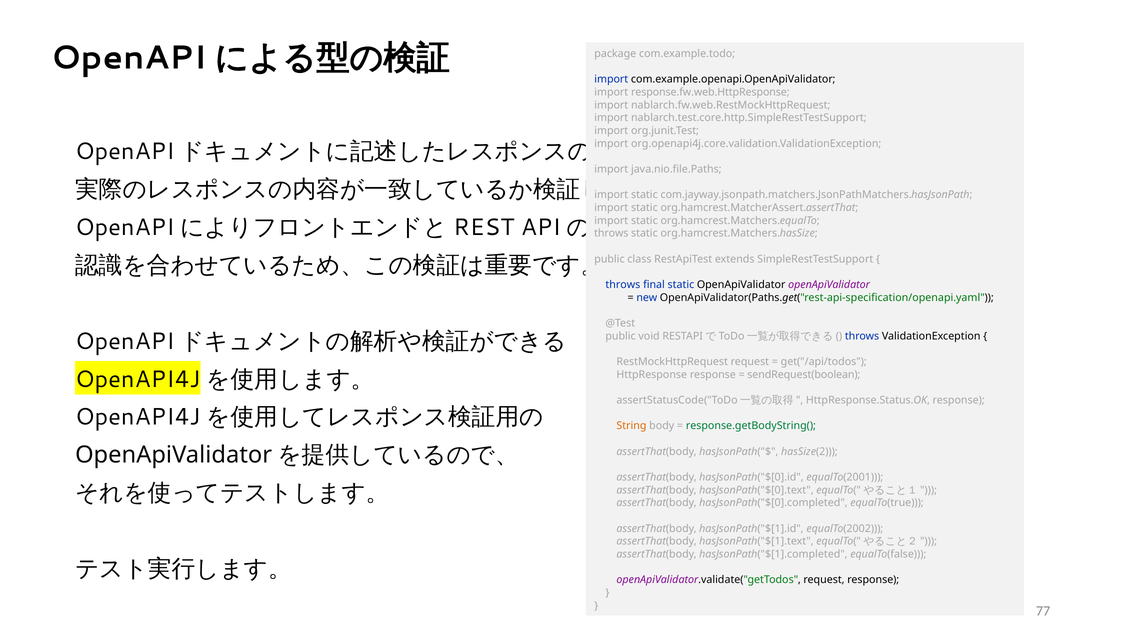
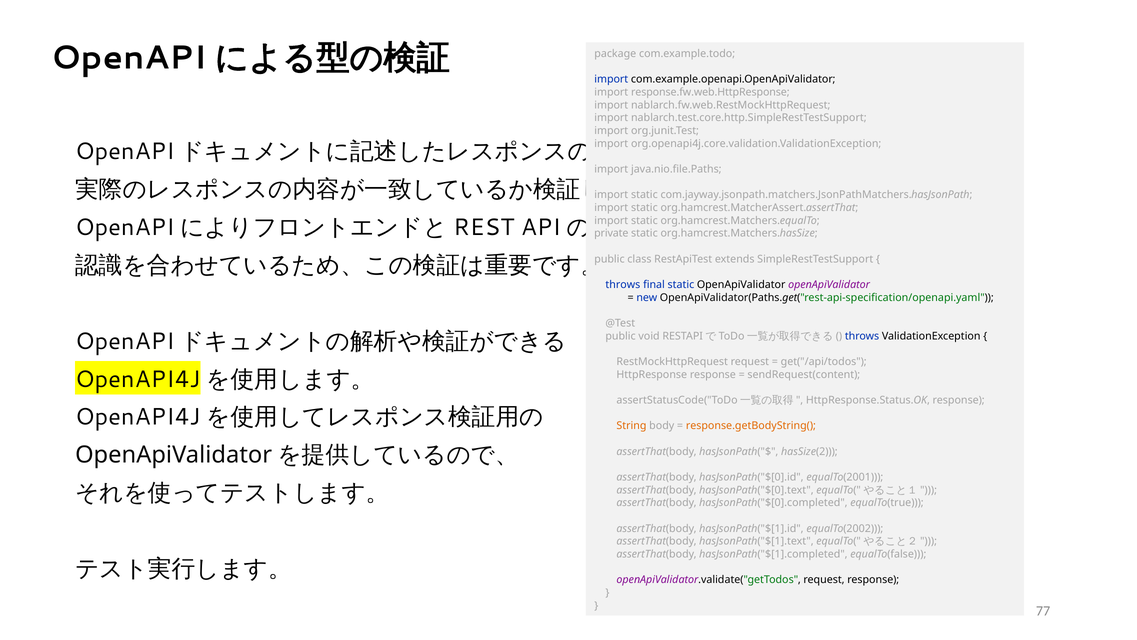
throws: throws -> private (611, 233)
sendRequest(boolean: sendRequest(boolean -> sendRequest(content (804, 374)
response.getBodyString( colour: green -> orange (751, 426)
